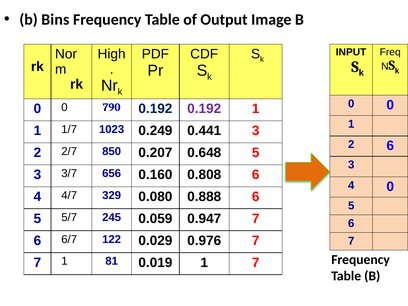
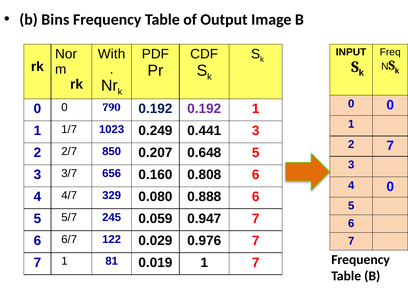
High: High -> With (112, 54)
2 6: 6 -> 7 (390, 146)
